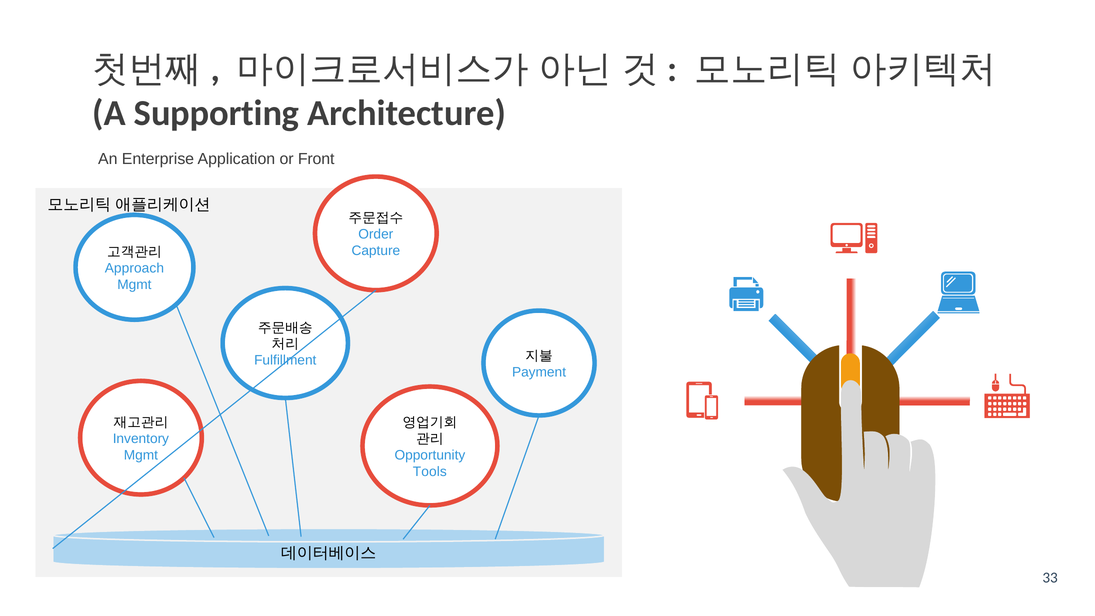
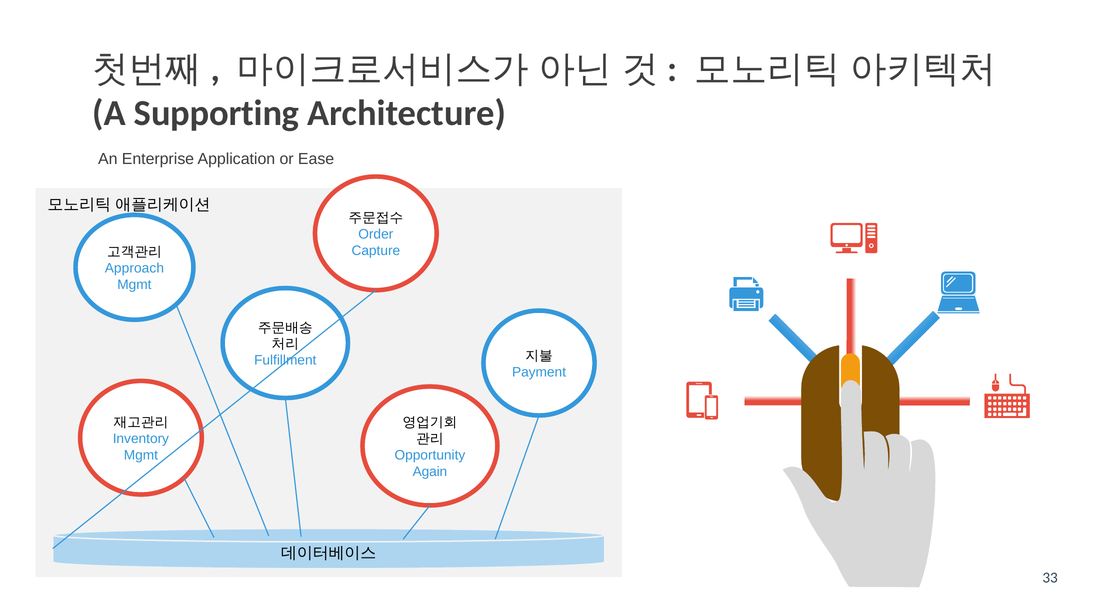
Front: Front -> Ease (316, 159)
Tools: Tools -> Again (430, 472)
